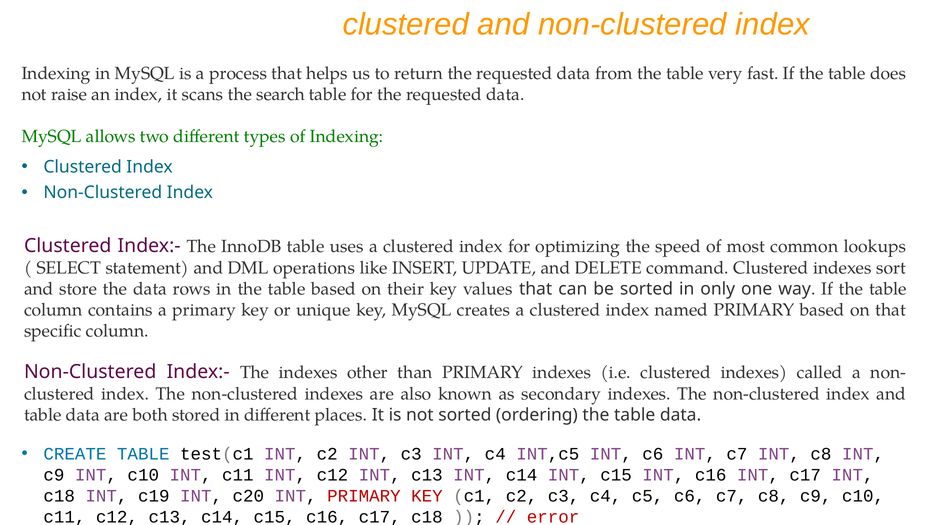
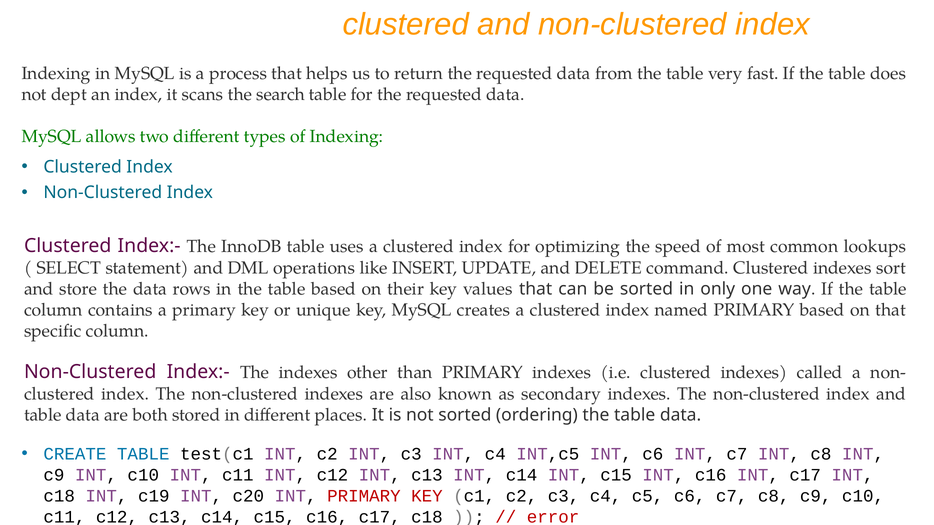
raise: raise -> dept (69, 95)
